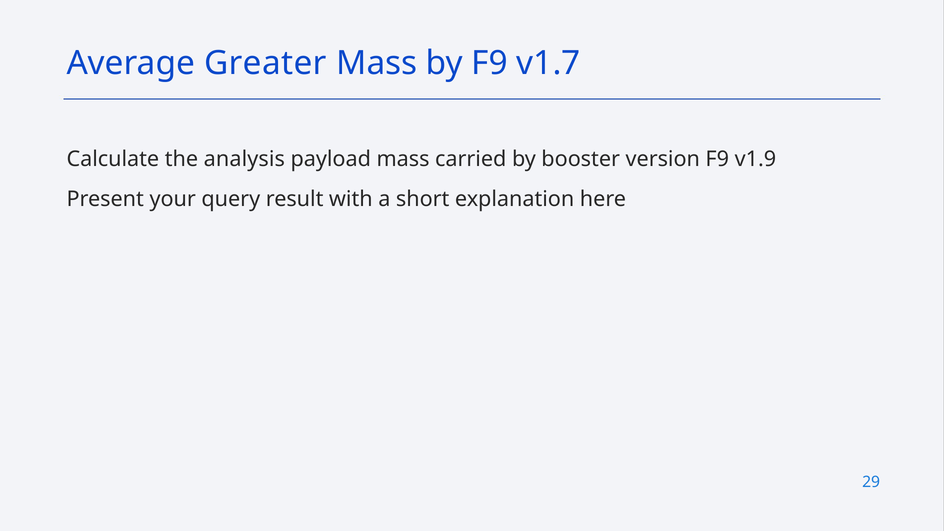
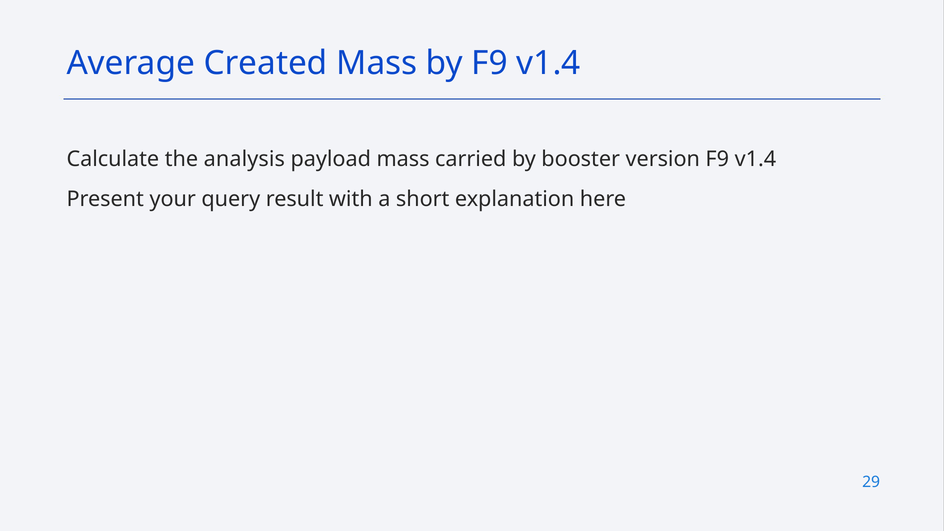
Greater: Greater -> Created (266, 63)
by F9 v1.7: v1.7 -> v1.4 (549, 63)
version F9 v1.9: v1.9 -> v1.4 (755, 159)
